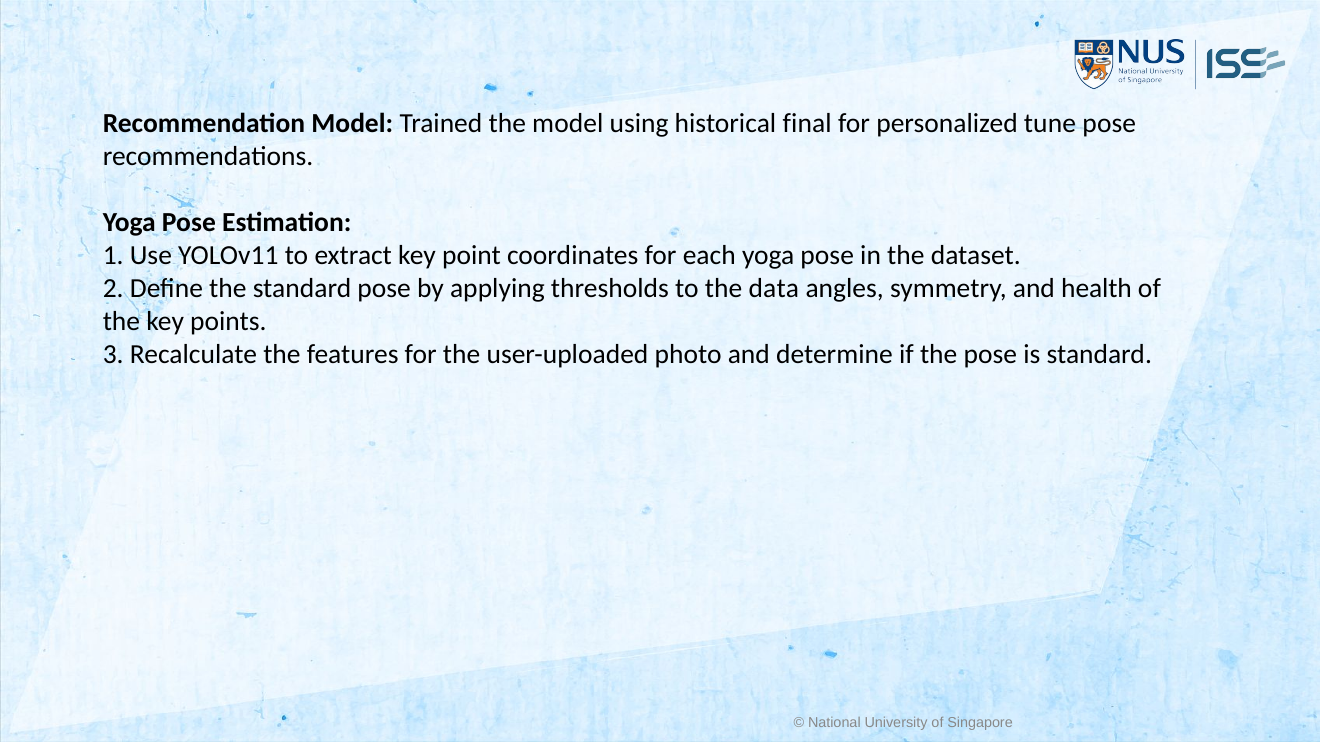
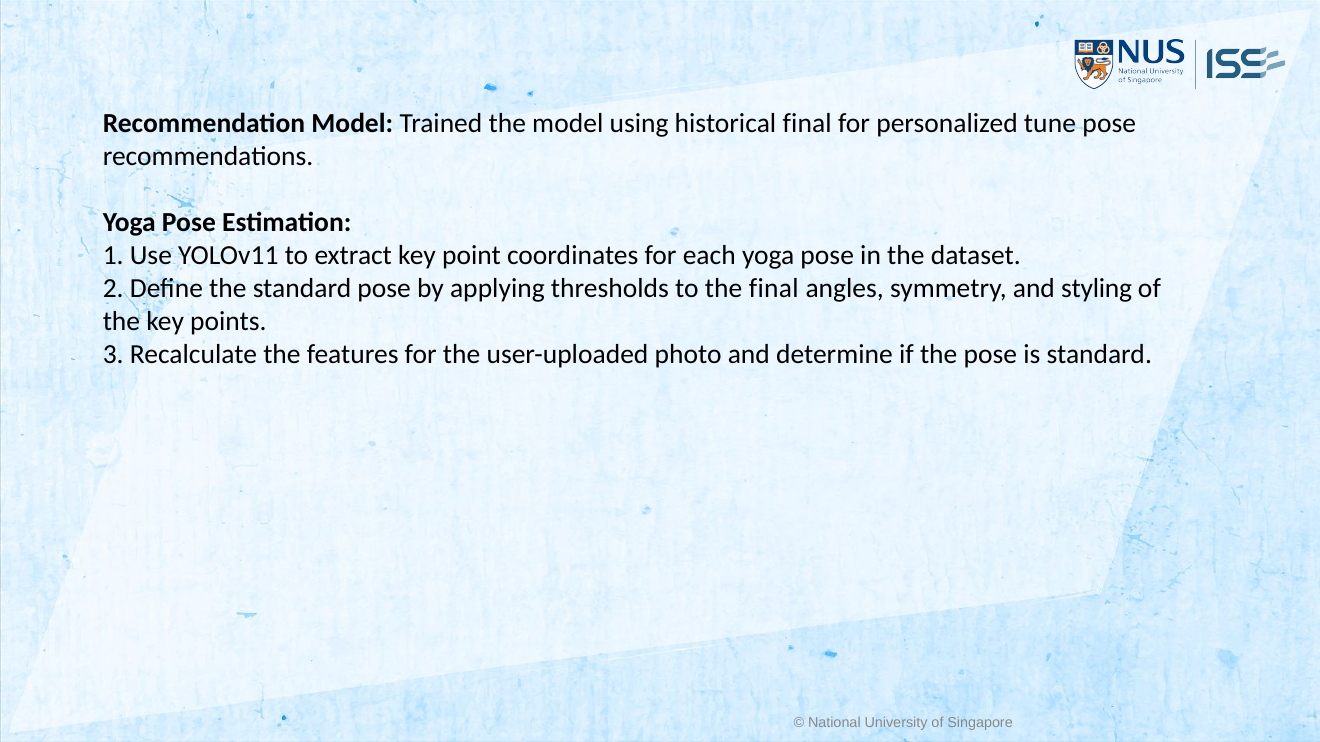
the data: data -> final (774, 289)
health: health -> styling (1097, 289)
